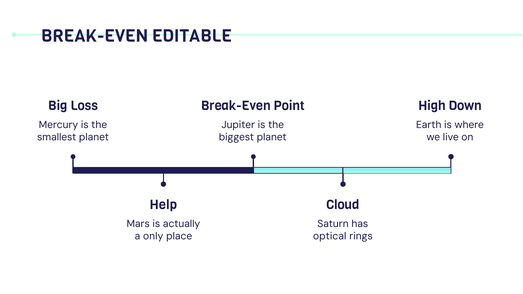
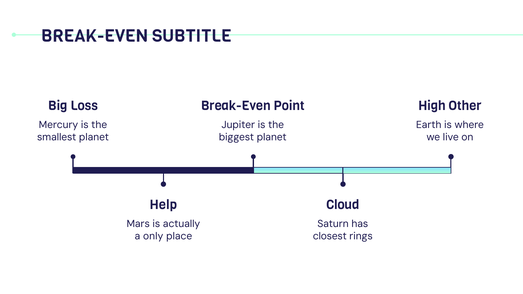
EDITABLE: EDITABLE -> SUBTITLE (192, 36)
Down: Down -> Other (465, 106)
optical: optical -> closest (330, 236)
